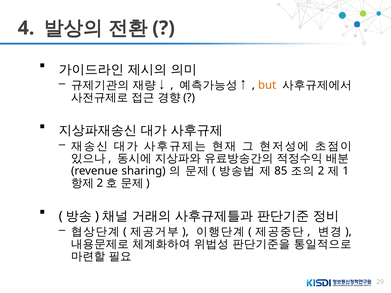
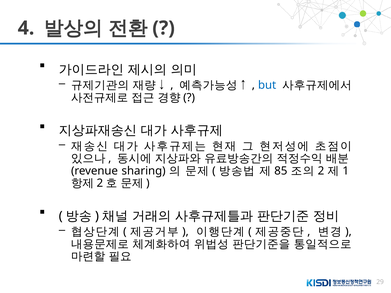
but colour: orange -> blue (267, 85)
